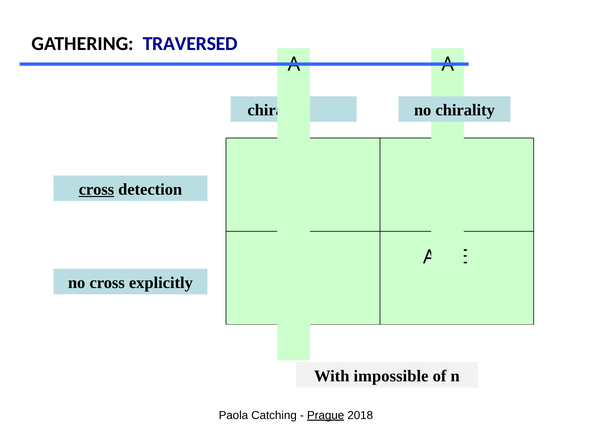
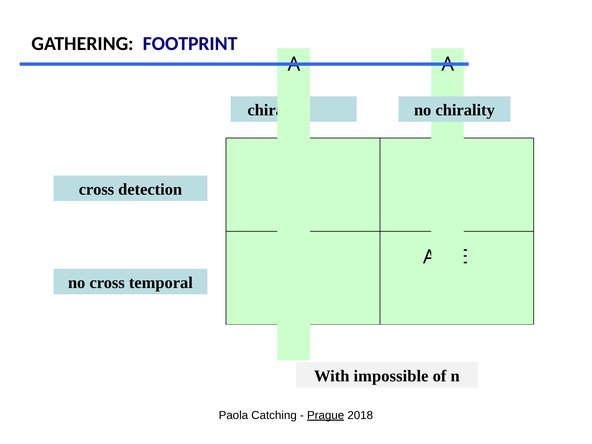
TRAVERSED: TRAVERSED -> FOOTPRINT (190, 44)
cross underline: present -> none (96, 189)
explicitly: explicitly -> temporal (161, 283)
